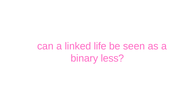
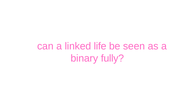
less: less -> fully (112, 58)
